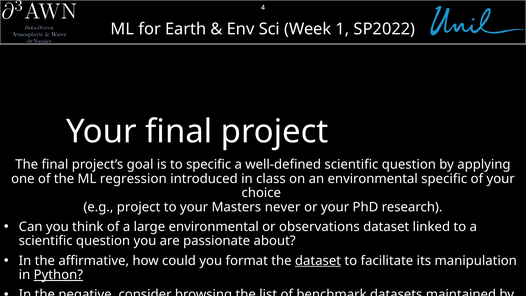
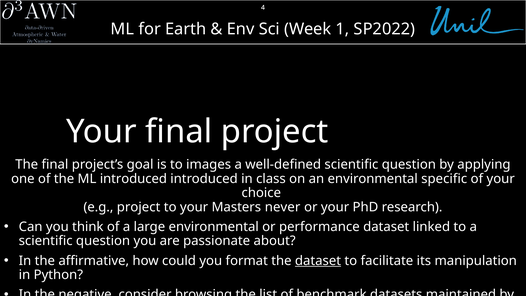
to specific: specific -> images (209, 164)
ML regression: regression -> introduced (133, 179)
observations: observations -> performance (319, 227)
Python underline: present -> none (58, 275)
